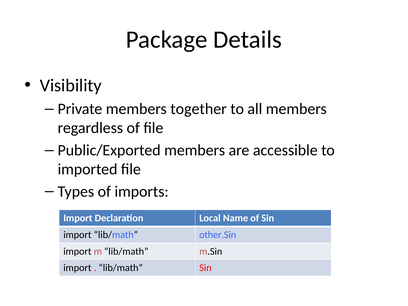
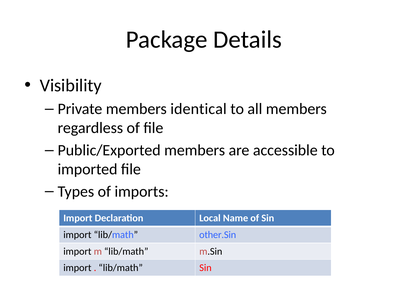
together: together -> identical (199, 109)
